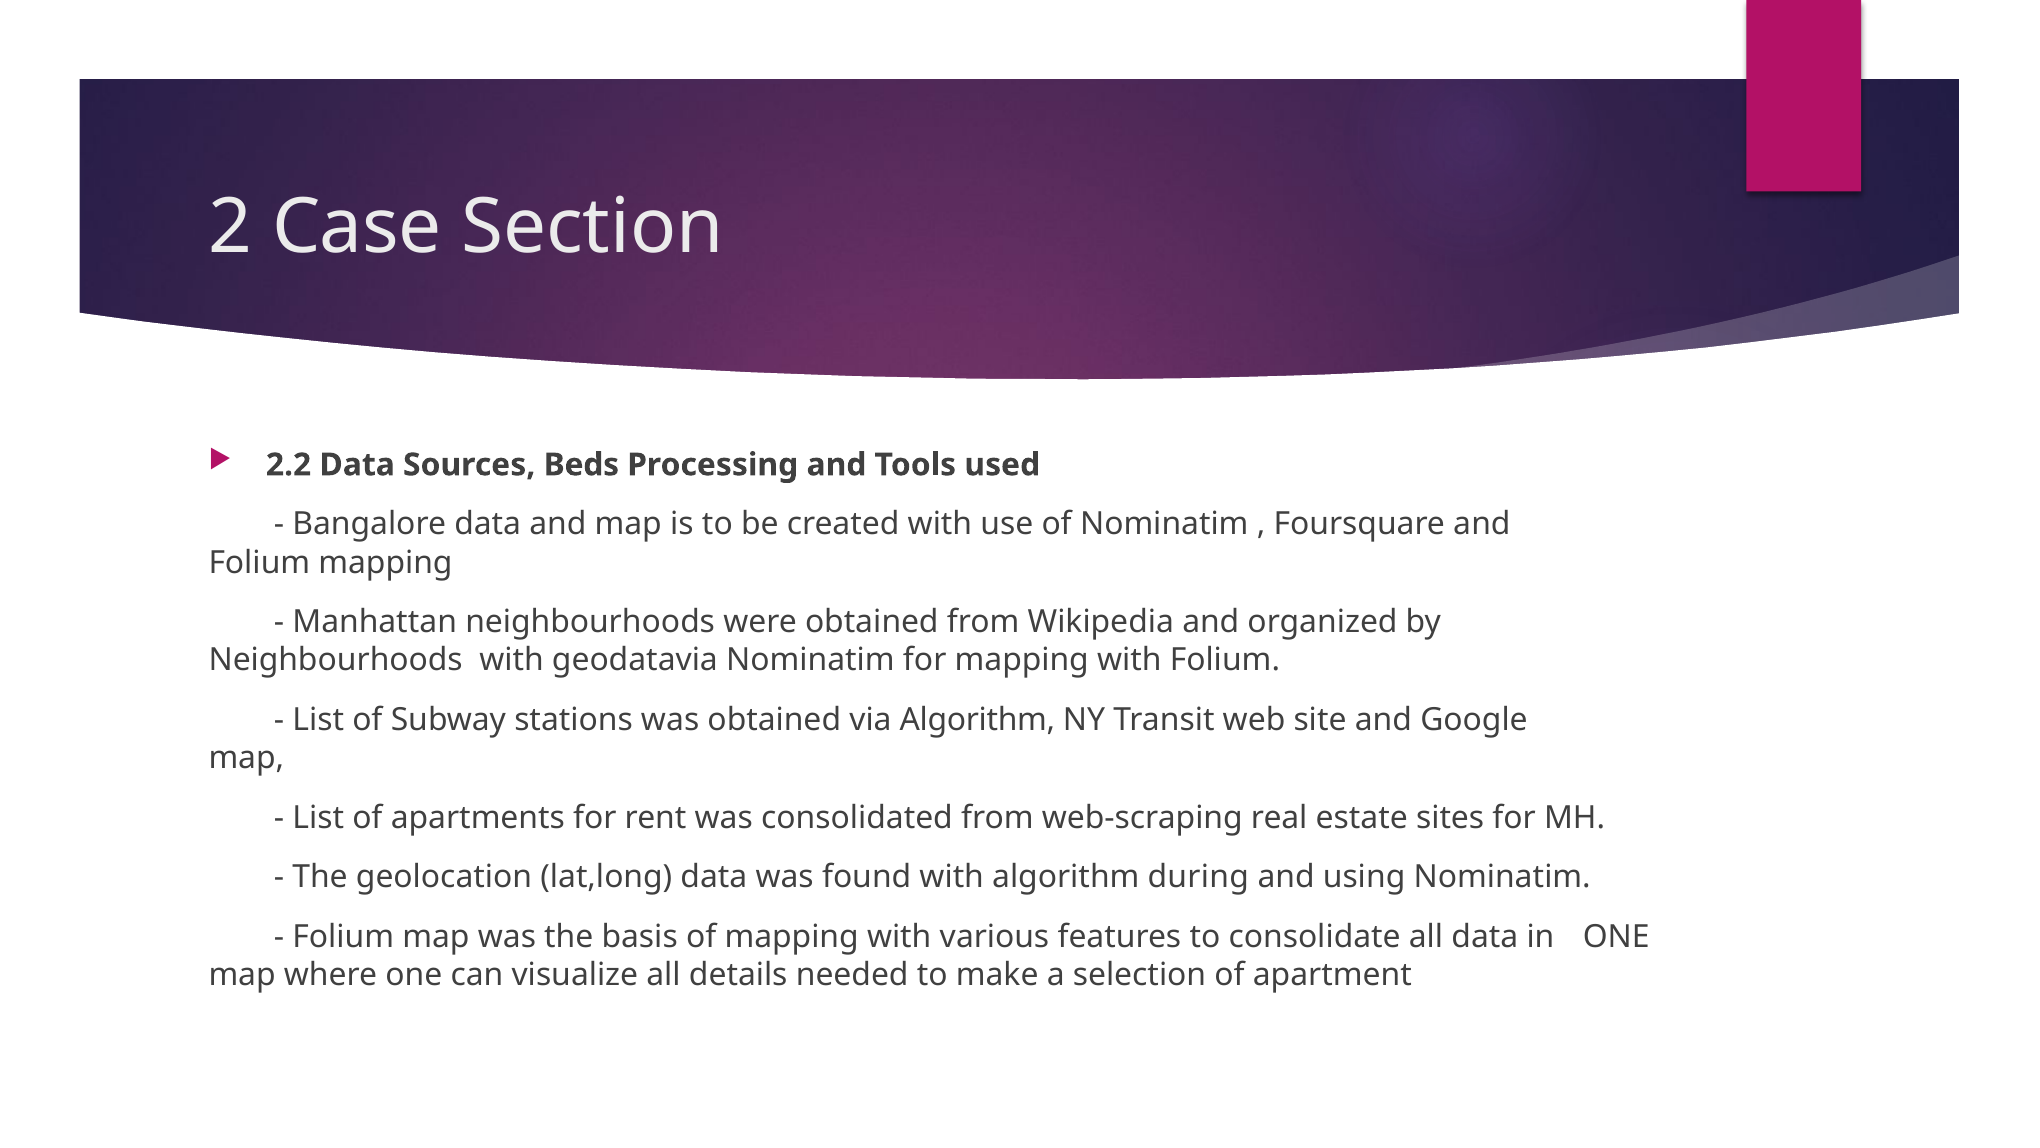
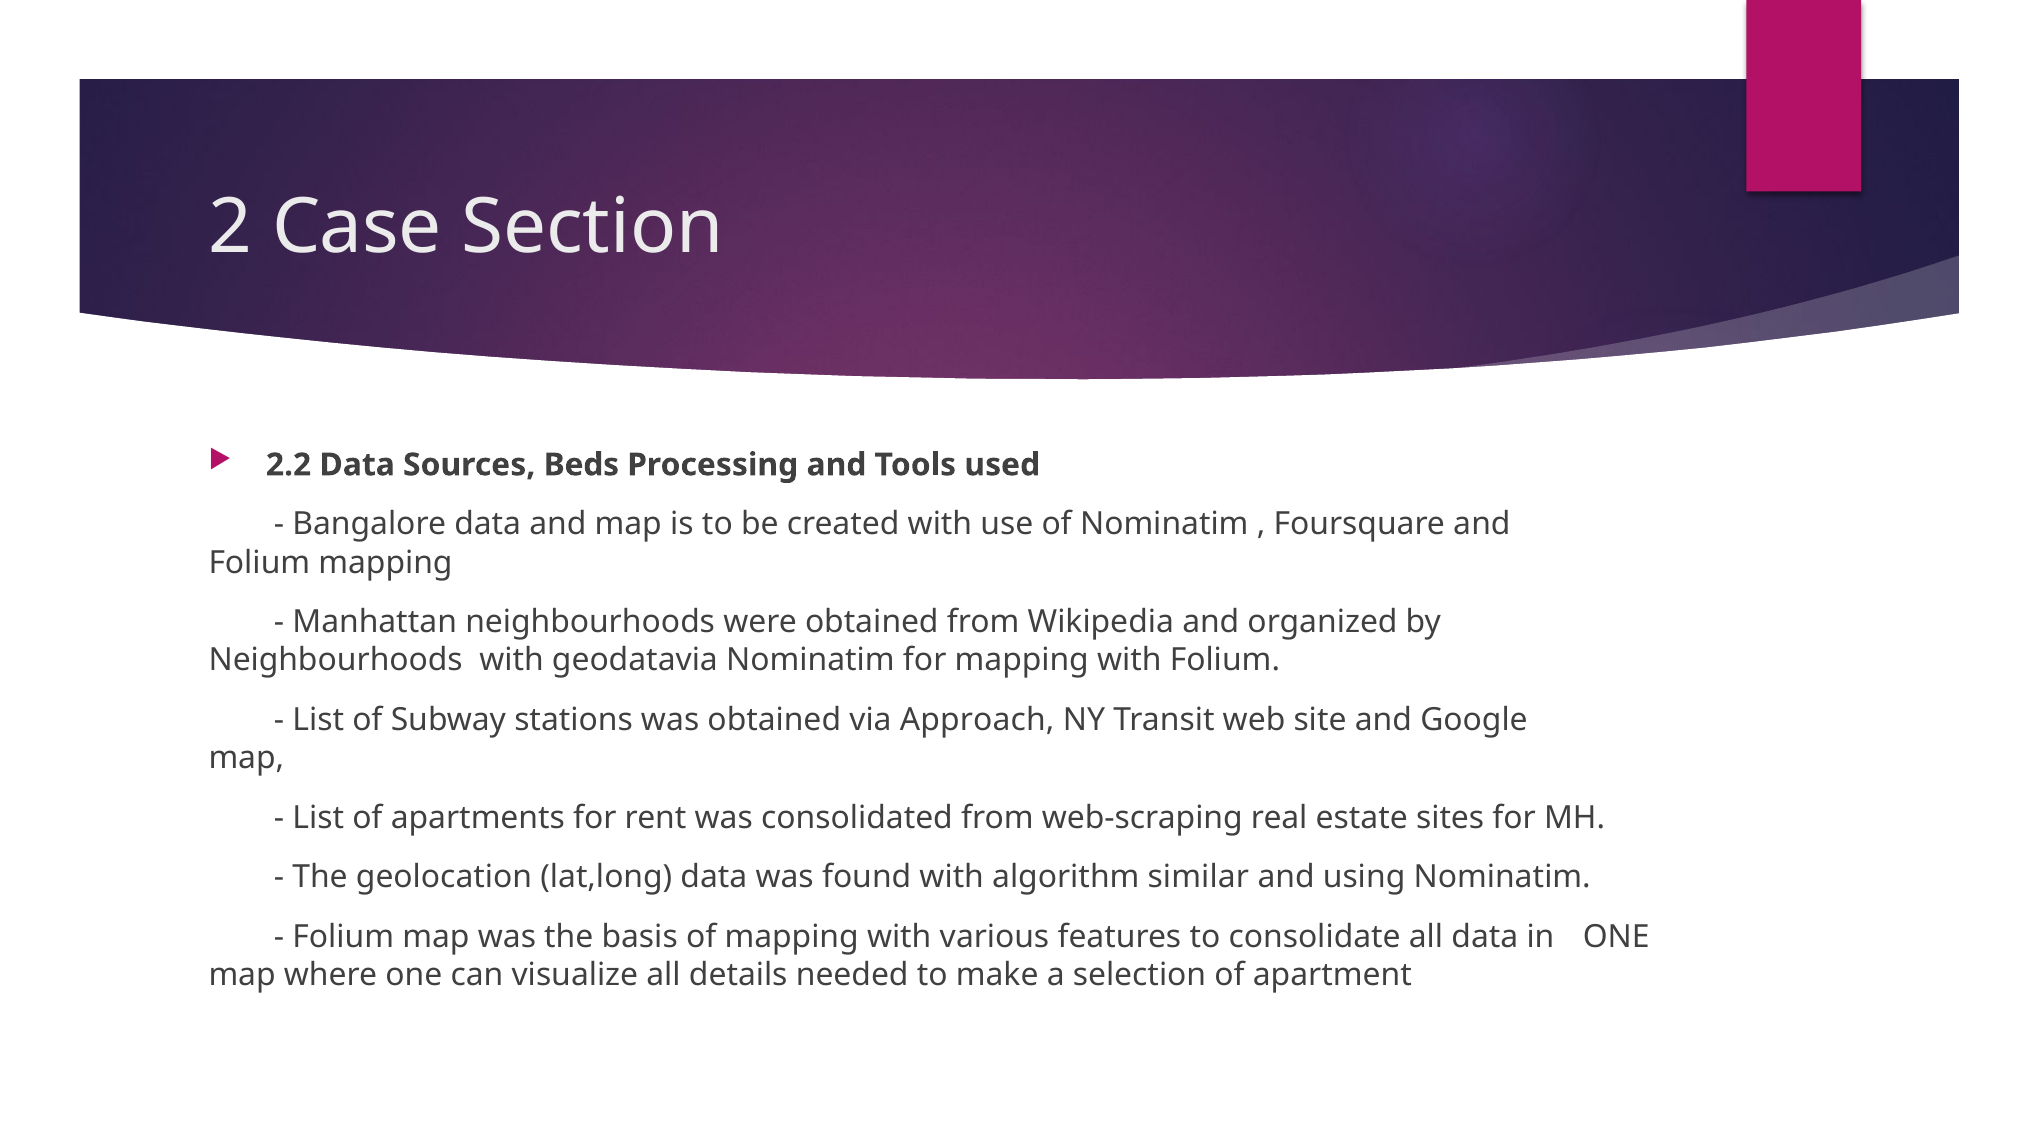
via Algorithm: Algorithm -> Approach (977, 720)
during: during -> similar (1198, 877)
